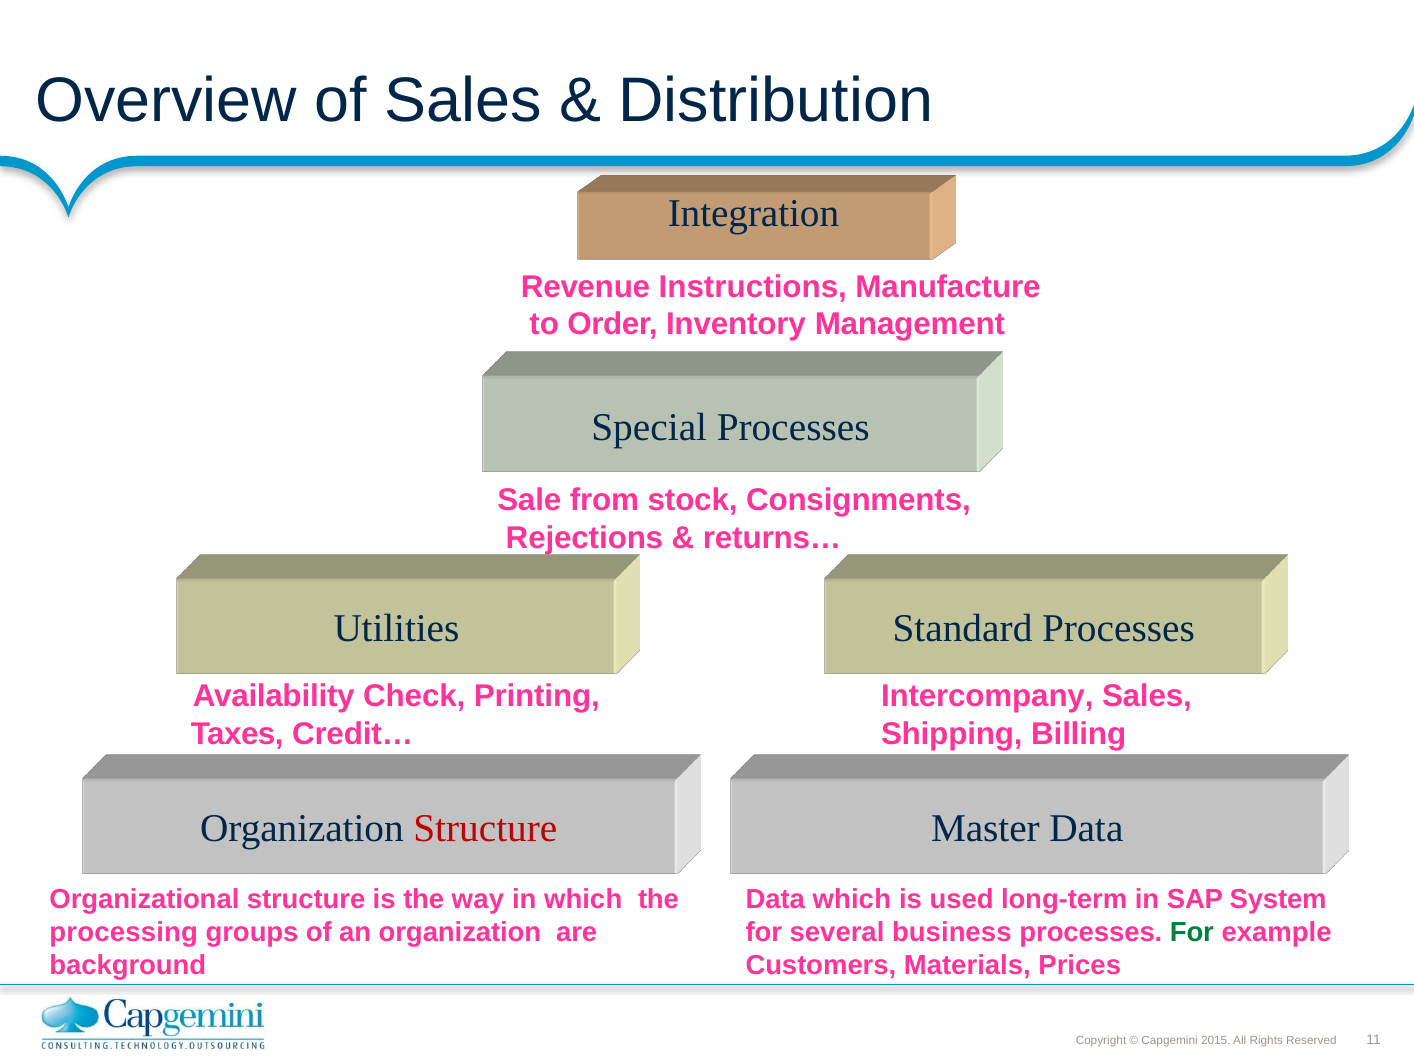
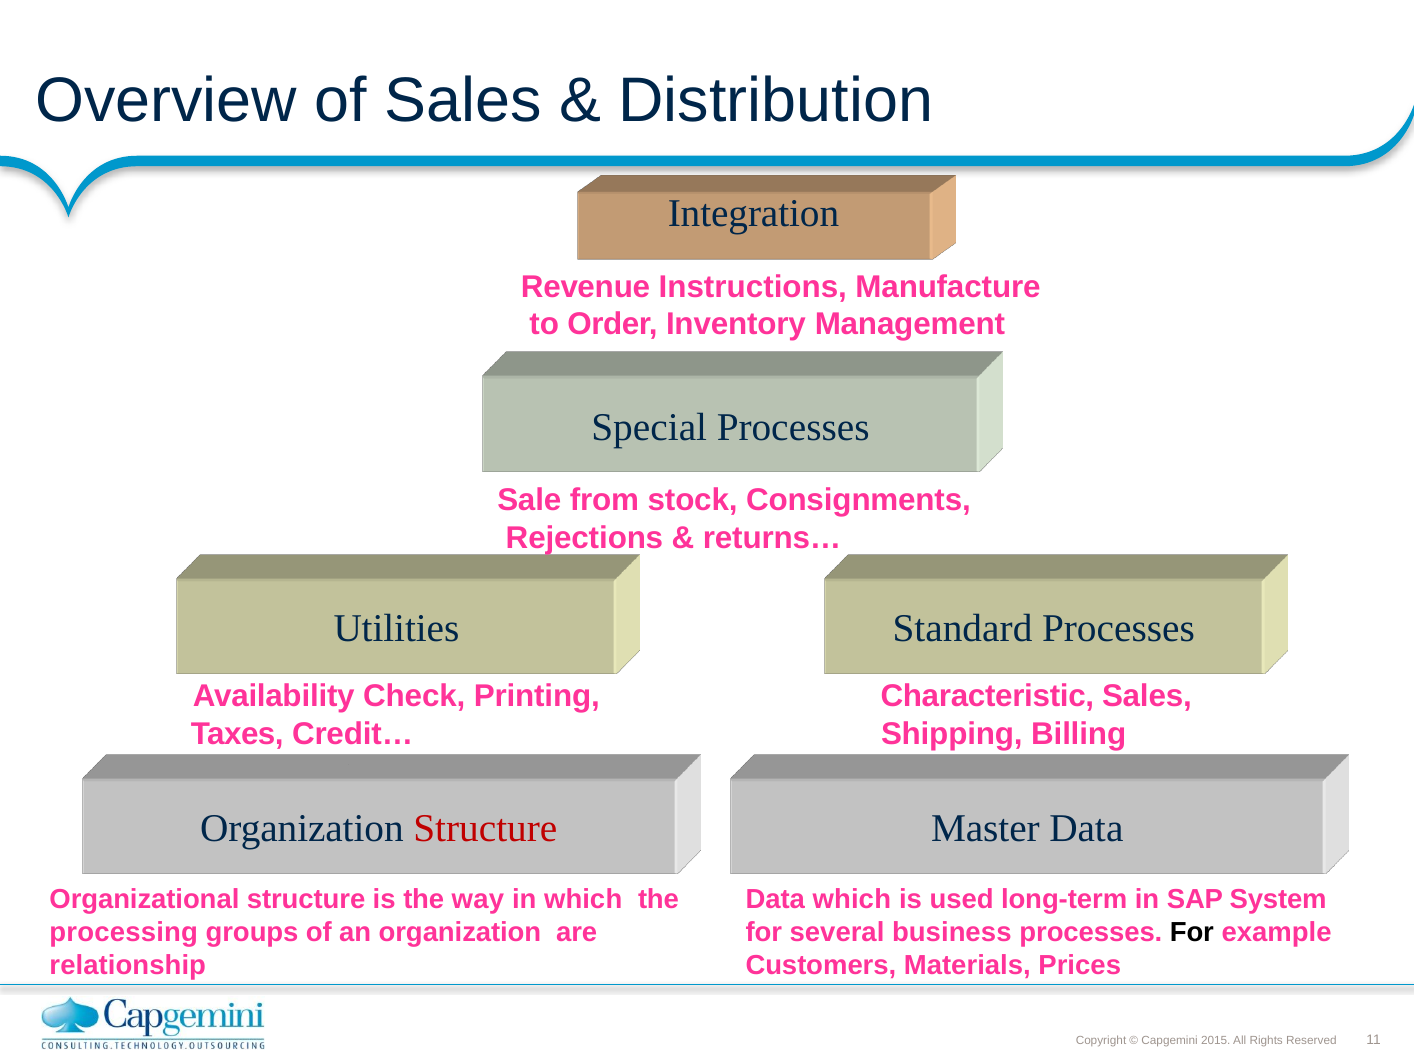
Intercompany: Intercompany -> Characteristic (987, 696)
For colour: green -> black (1192, 932)
background: background -> relationship (128, 965)
